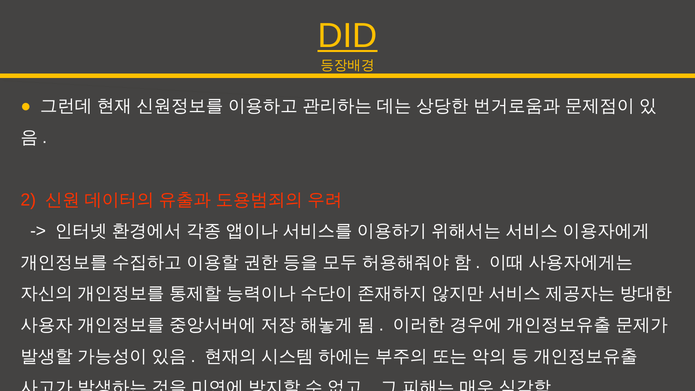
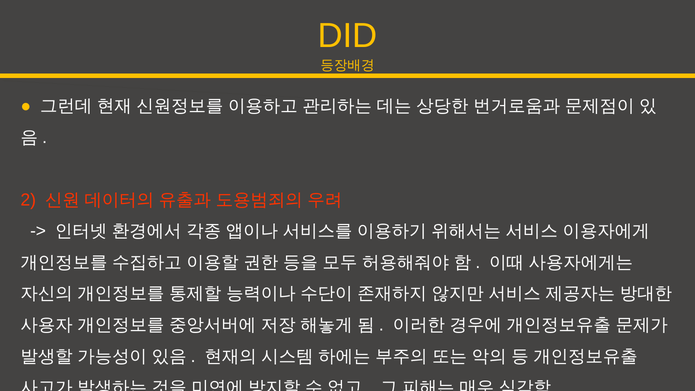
DID underline: present -> none (348, 36)
